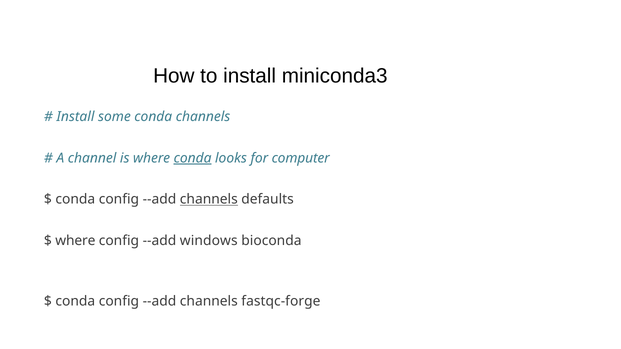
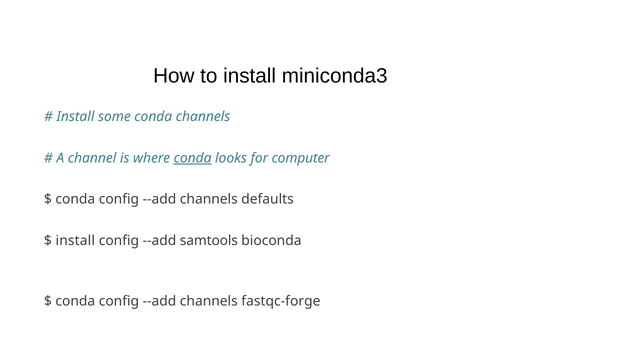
channels underline: present -> none (209, 200)
where: where -> install (75, 241)
windows: windows -> samtools (209, 241)
